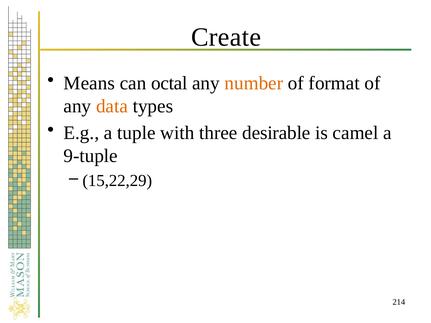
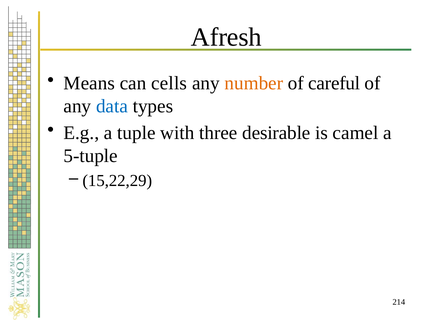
Create: Create -> Afresh (226, 37)
octal: octal -> cells (169, 83)
format: format -> careful (334, 83)
data colour: orange -> blue (112, 106)
9-tuple: 9-tuple -> 5-tuple (91, 156)
